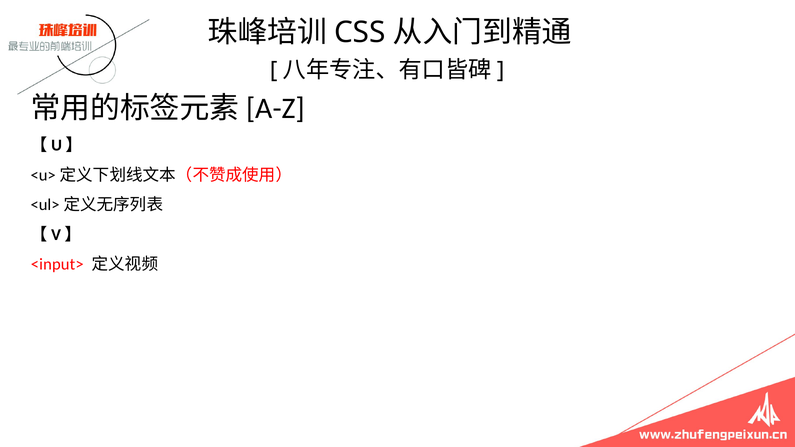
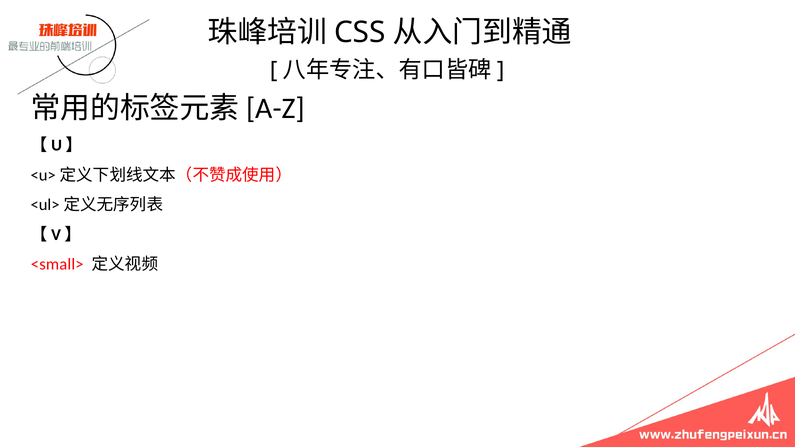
<input>: <input> -> <small> (57, 265)
